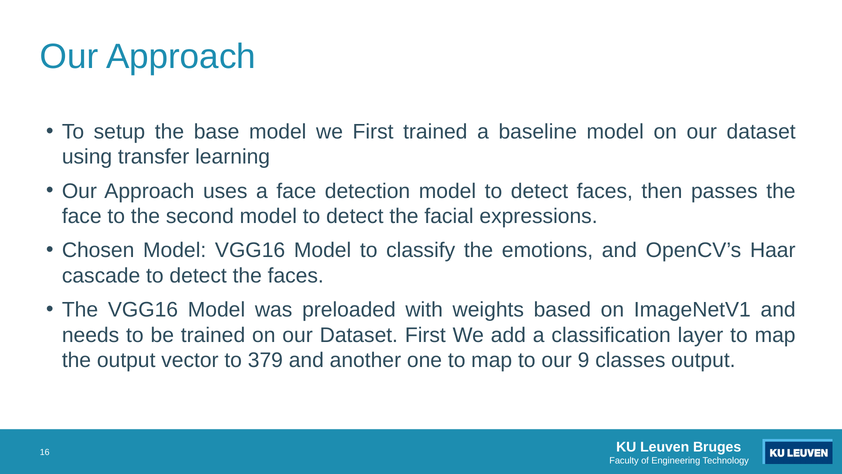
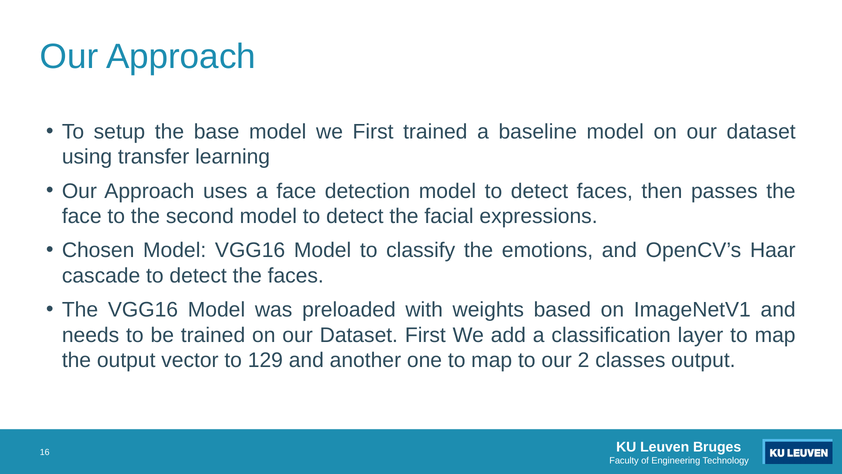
379: 379 -> 129 (265, 360)
9: 9 -> 2 (584, 360)
